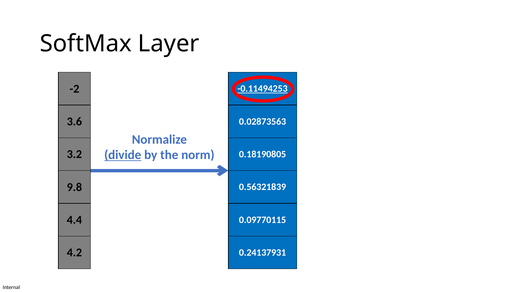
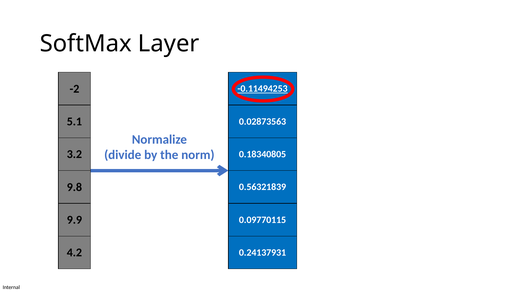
3.6: 3.6 -> 5.1 (74, 122)
divide underline: present -> none (123, 155)
0.18190805: 0.18190805 -> 0.18340805 (263, 154)
4.4: 4.4 -> 9.9 (74, 220)
